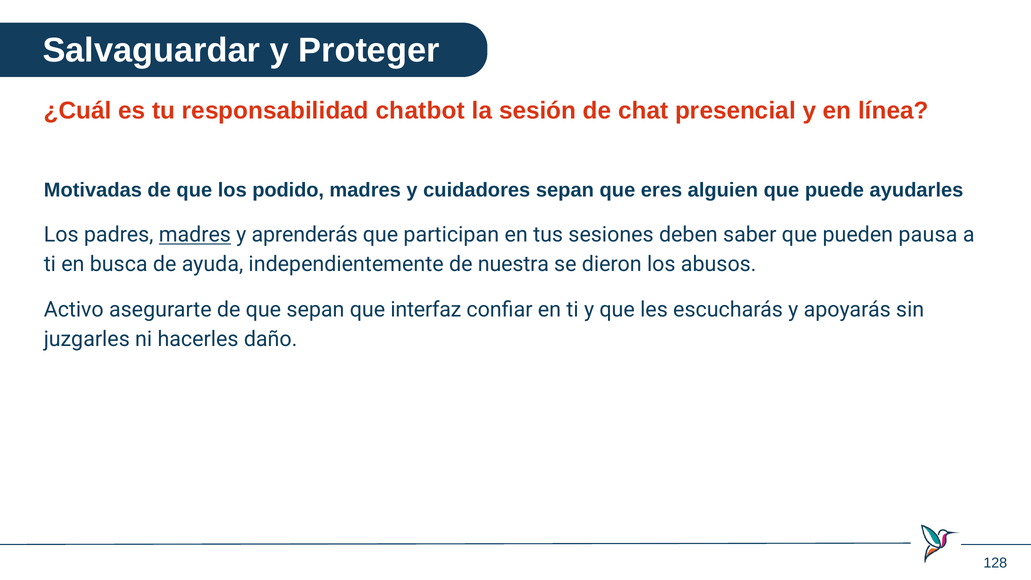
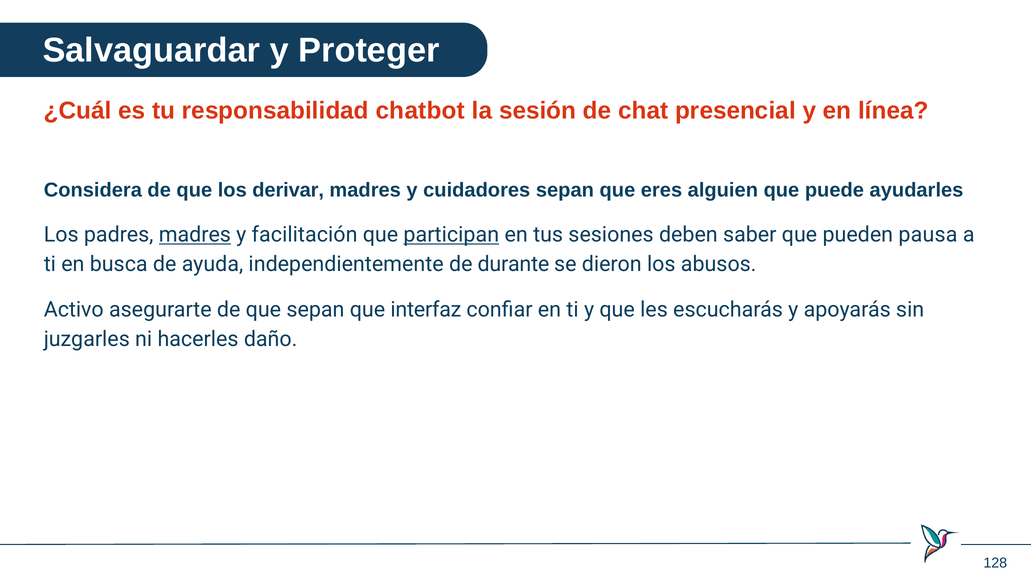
Motivadas: Motivadas -> Considera (93, 190)
podido: podido -> derivar (288, 190)
aprenderás: aprenderás -> facilitación (305, 235)
participan underline: none -> present (451, 235)
nuestra: nuestra -> durante (513, 264)
